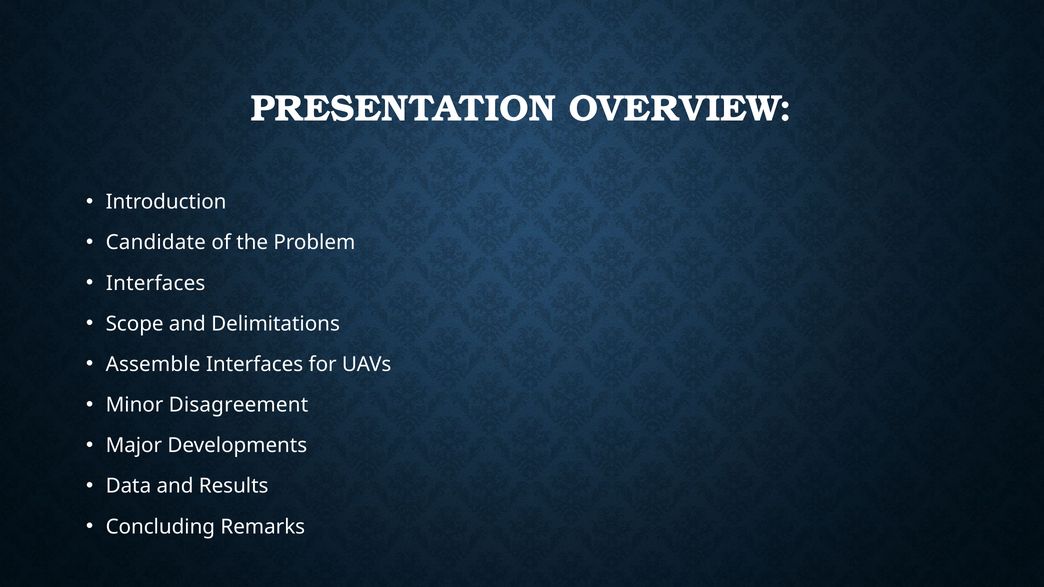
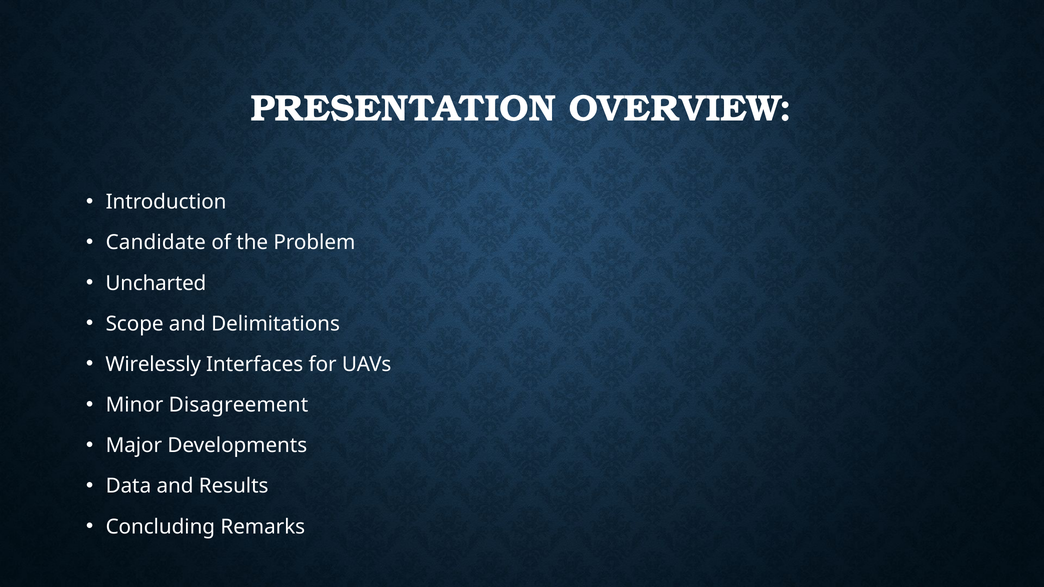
Interfaces: Interfaces -> Uncharted (156, 283)
Assemble: Assemble -> Wirelessly (153, 365)
